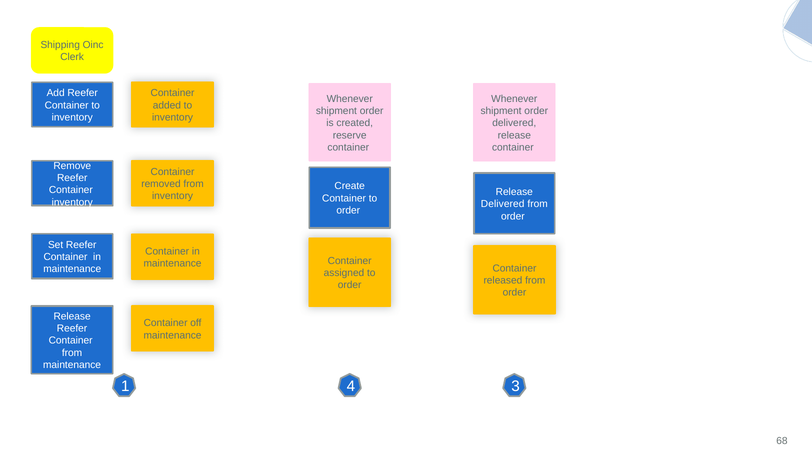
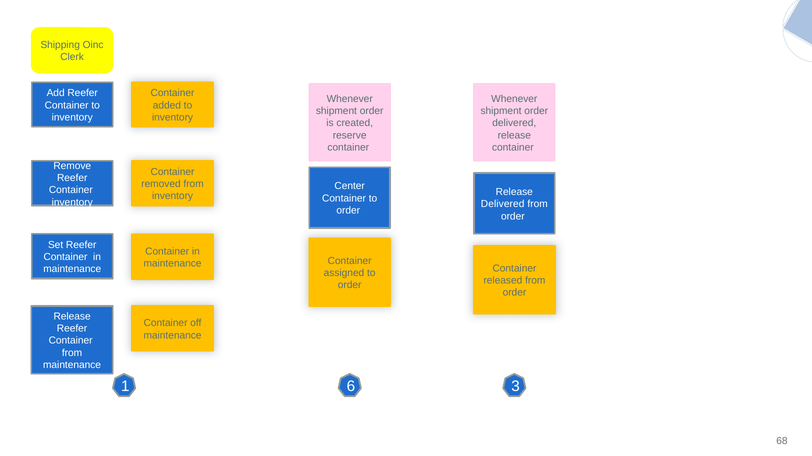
Create: Create -> Center (350, 186)
4: 4 -> 6 (351, 387)
